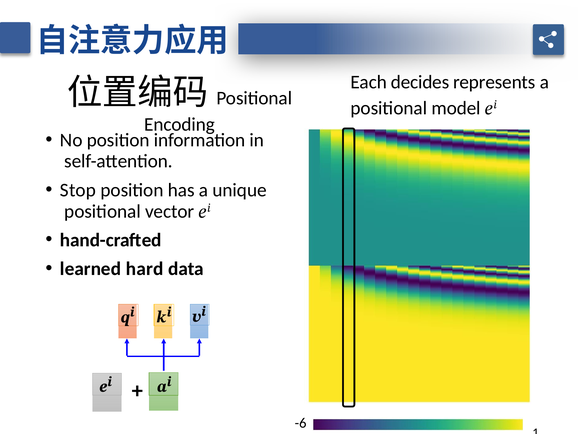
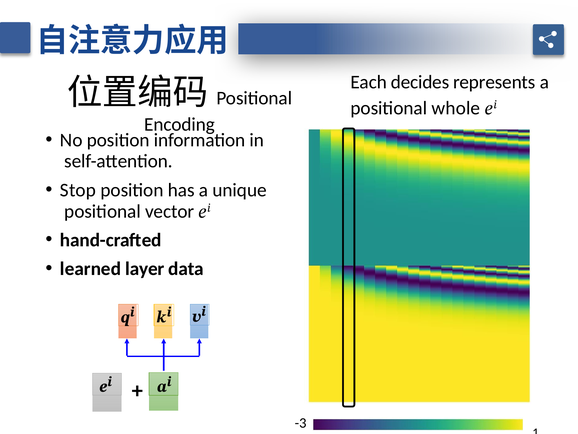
model: model -> whole (456, 108)
hard: hard -> layer (145, 269)
-6: -6 -> -3 (301, 423)
